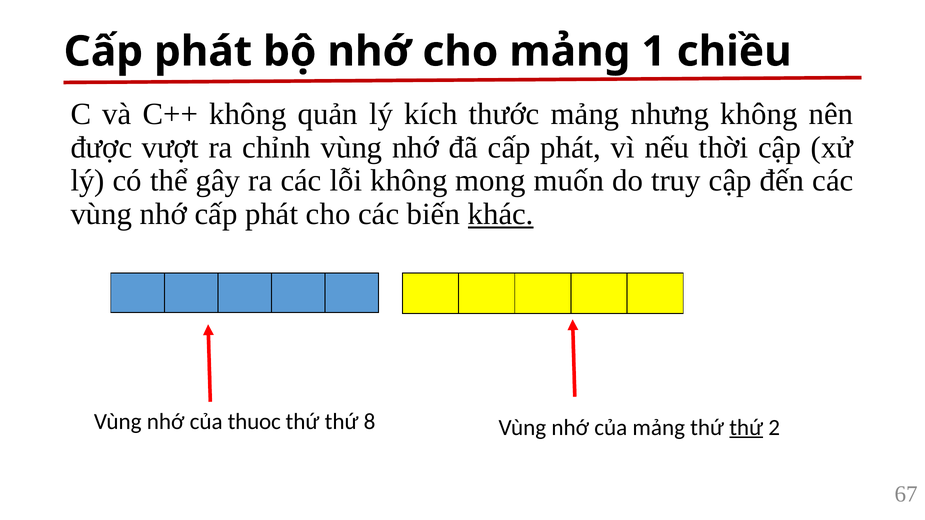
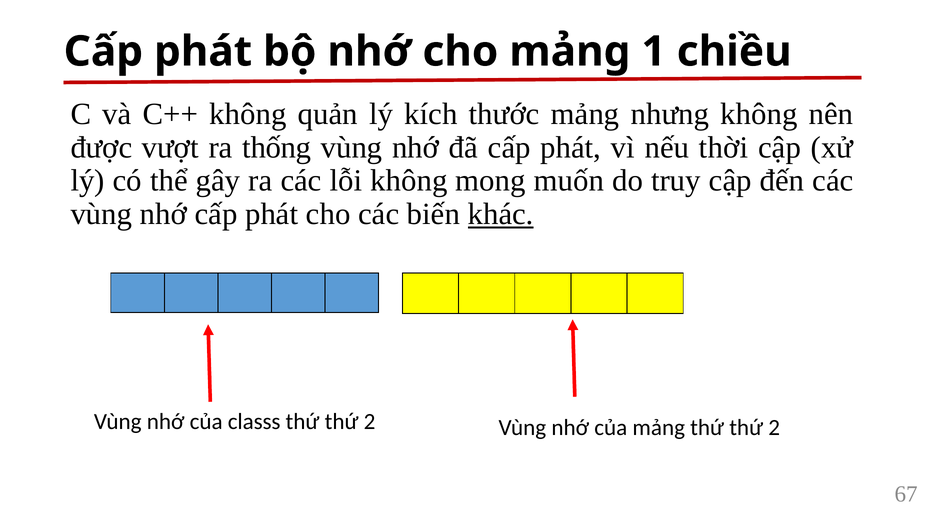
chỉnh: chỉnh -> thống (277, 148)
thuoc: thuoc -> classs (254, 422)
8: 8 -> 2 (370, 422)
thứ underline: present -> none (746, 428)
